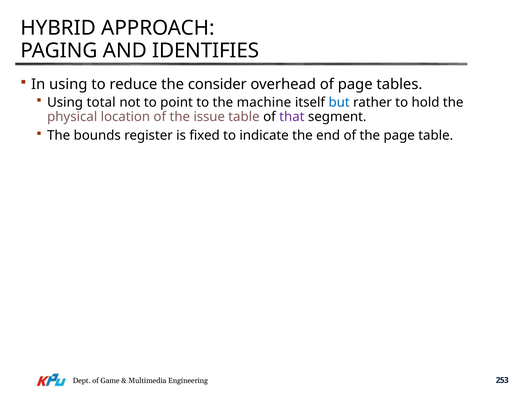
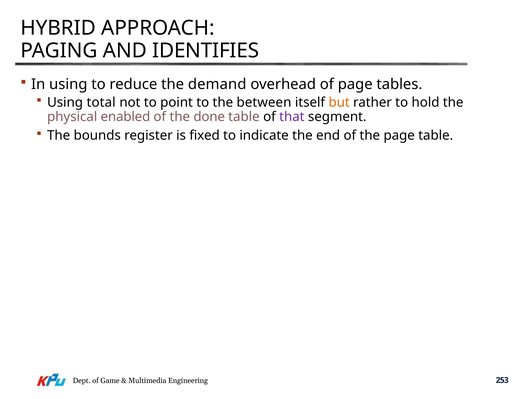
consider: consider -> demand (217, 84)
machine: machine -> between (264, 102)
but colour: blue -> orange (339, 102)
location: location -> enabled (125, 117)
issue: issue -> done (209, 117)
